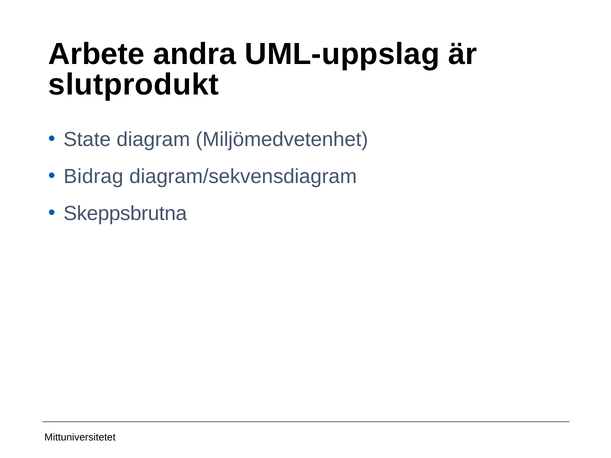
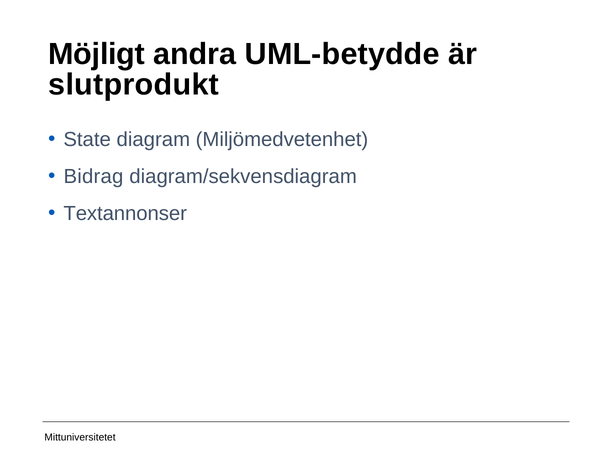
Arbete: Arbete -> Möjligt (97, 54)
UML-uppslag: UML-uppslag -> UML-betydde (342, 54)
Skeppsbrutna: Skeppsbrutna -> Textannonser (125, 214)
